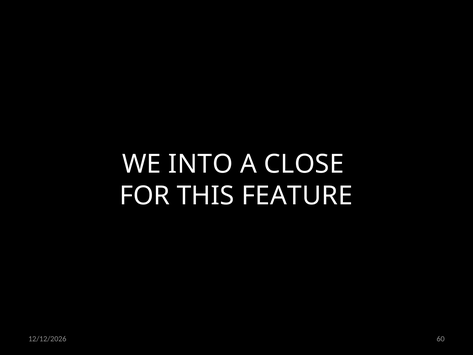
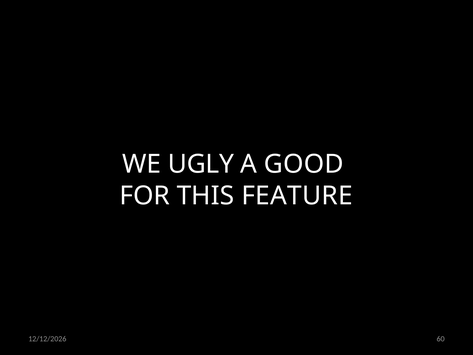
INTO: INTO -> UGLY (201, 164)
CLOSE: CLOSE -> GOOD (304, 164)
